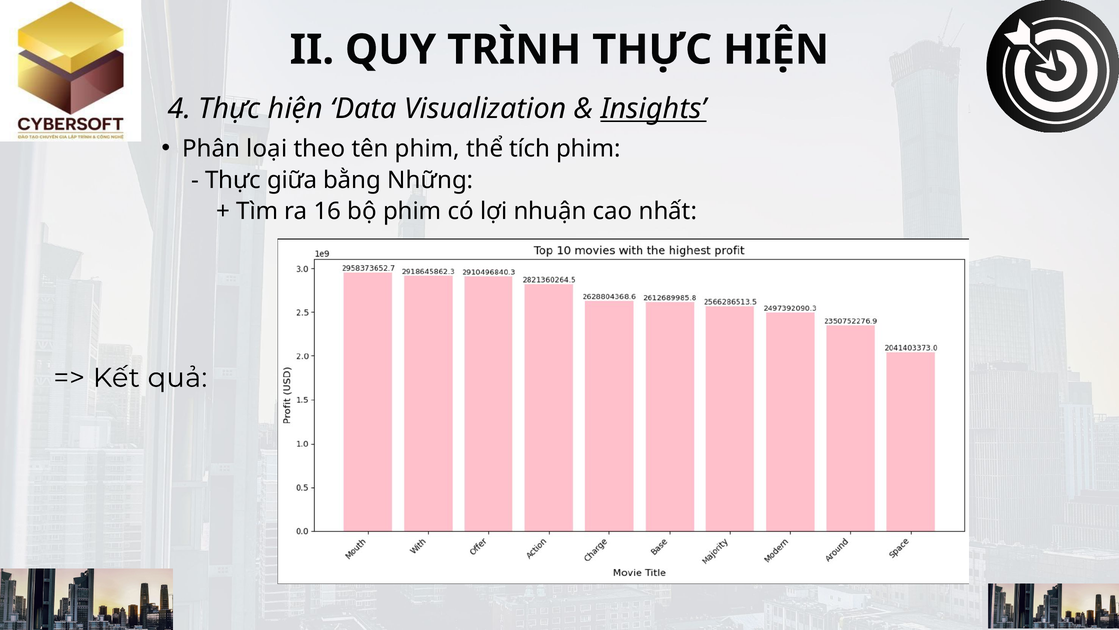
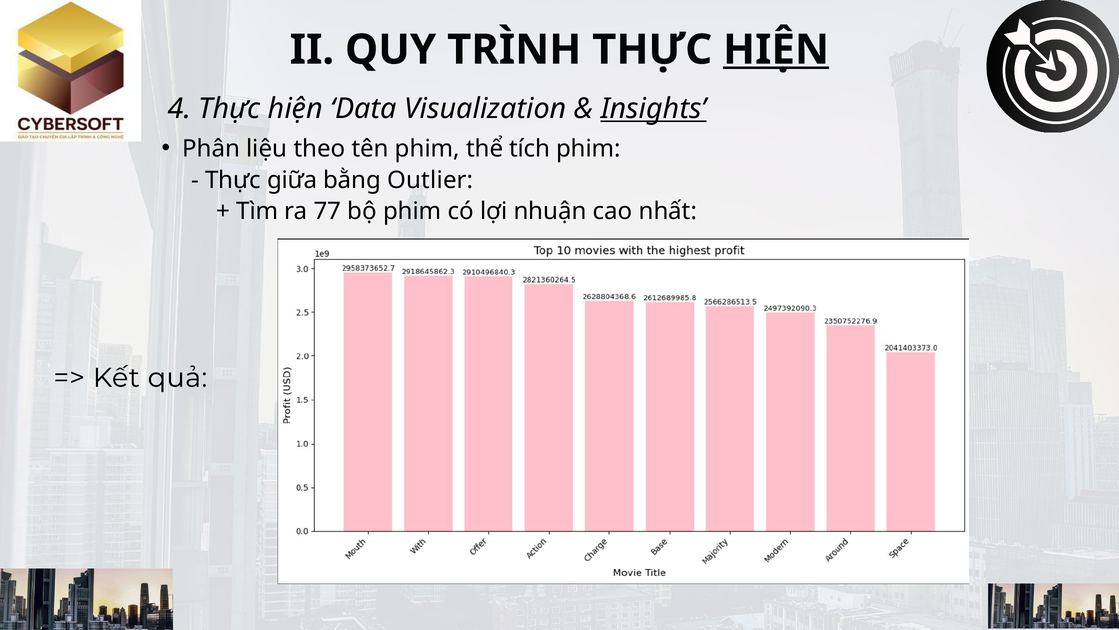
HIỆN underline: none -> present (776, 50)
loại: loại -> liệu (267, 149)
Những: Những -> Outlier (430, 180)
16: 16 -> 77 (327, 211)
